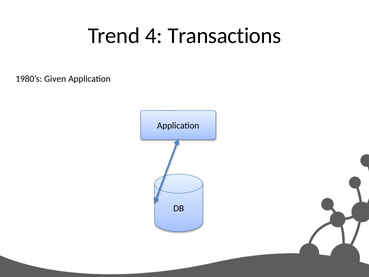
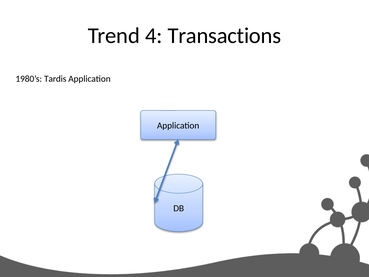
Given: Given -> Tardis (55, 79)
